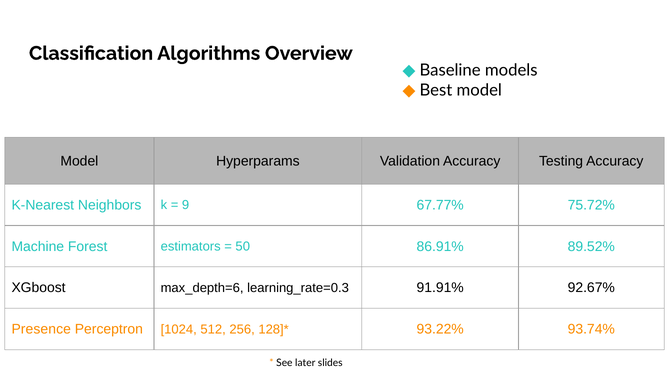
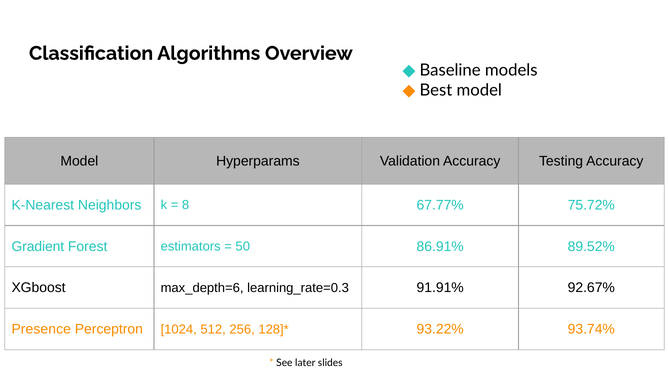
9: 9 -> 8 (186, 205)
Machine: Machine -> Gradient (38, 247)
